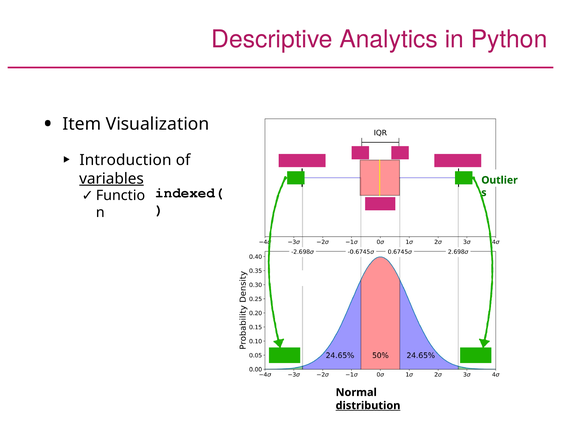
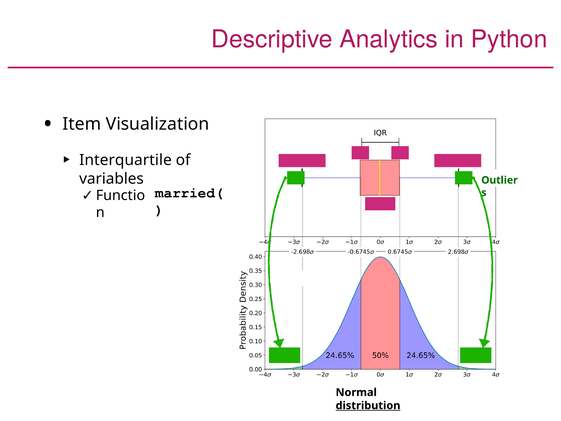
Introduction: Introduction -> Interquartile (125, 160)
variables underline: present -> none (111, 179)
indexed(: indexed( -> married( (189, 193)
